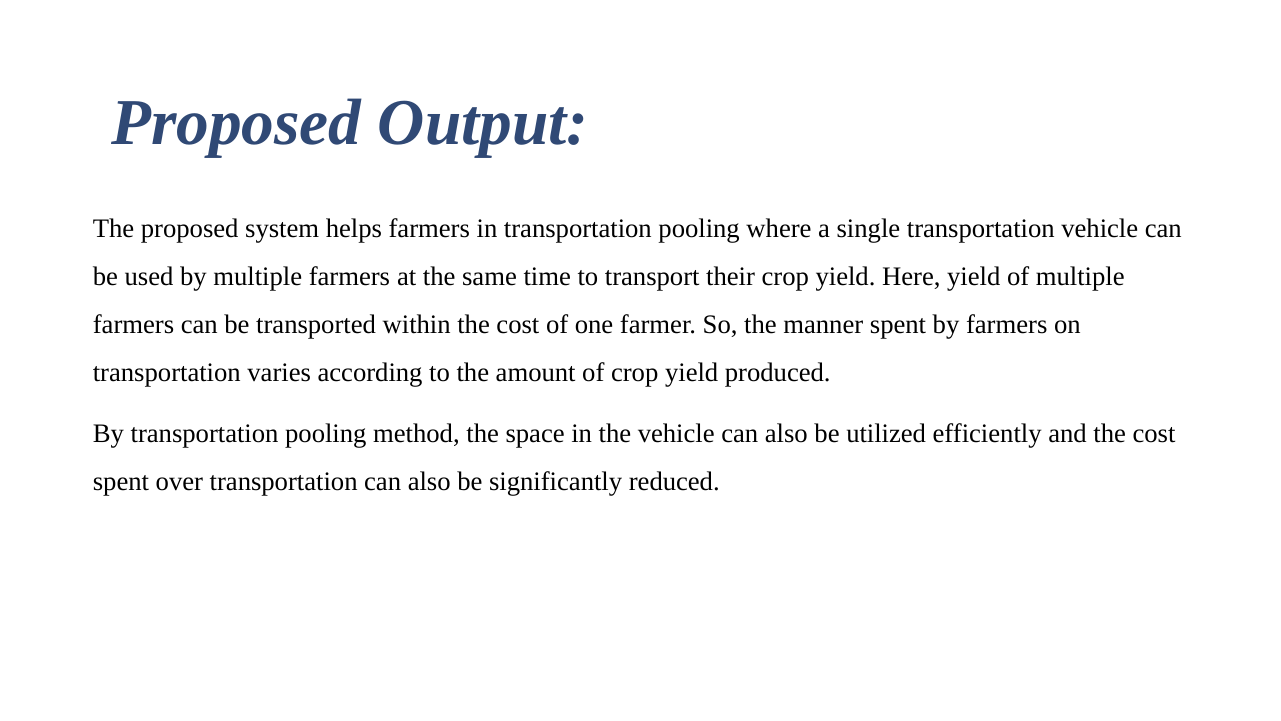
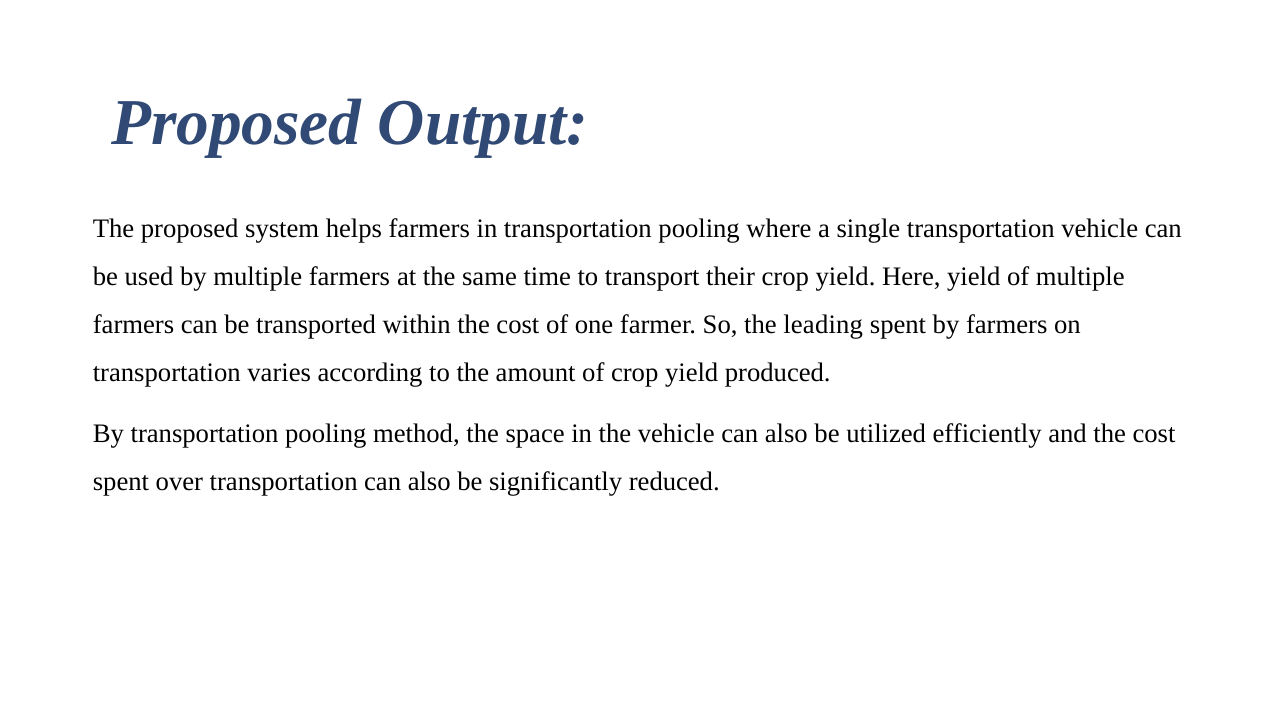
manner: manner -> leading (823, 324)
